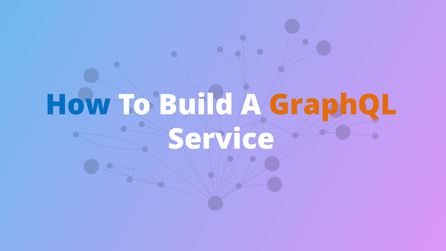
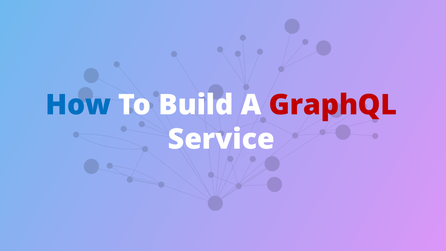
GraphQL colour: orange -> red (333, 105)
